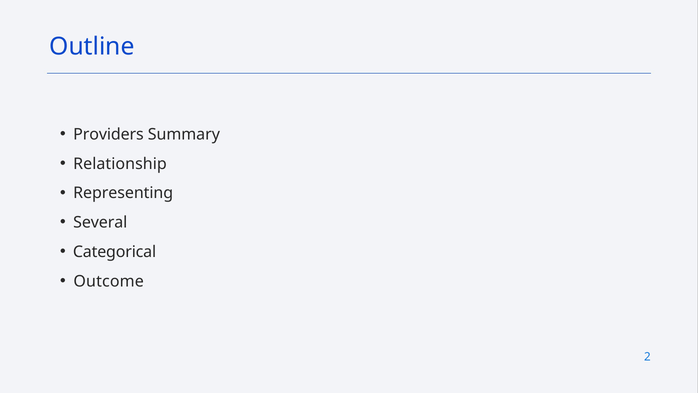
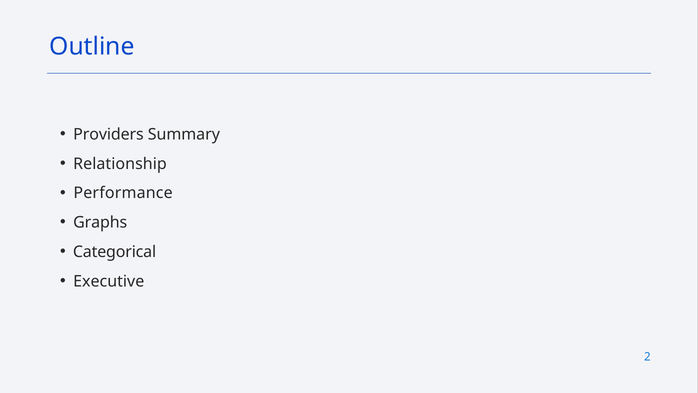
Representing: Representing -> Performance (123, 193)
Several: Several -> Graphs (100, 222)
Outcome: Outcome -> Executive (109, 281)
